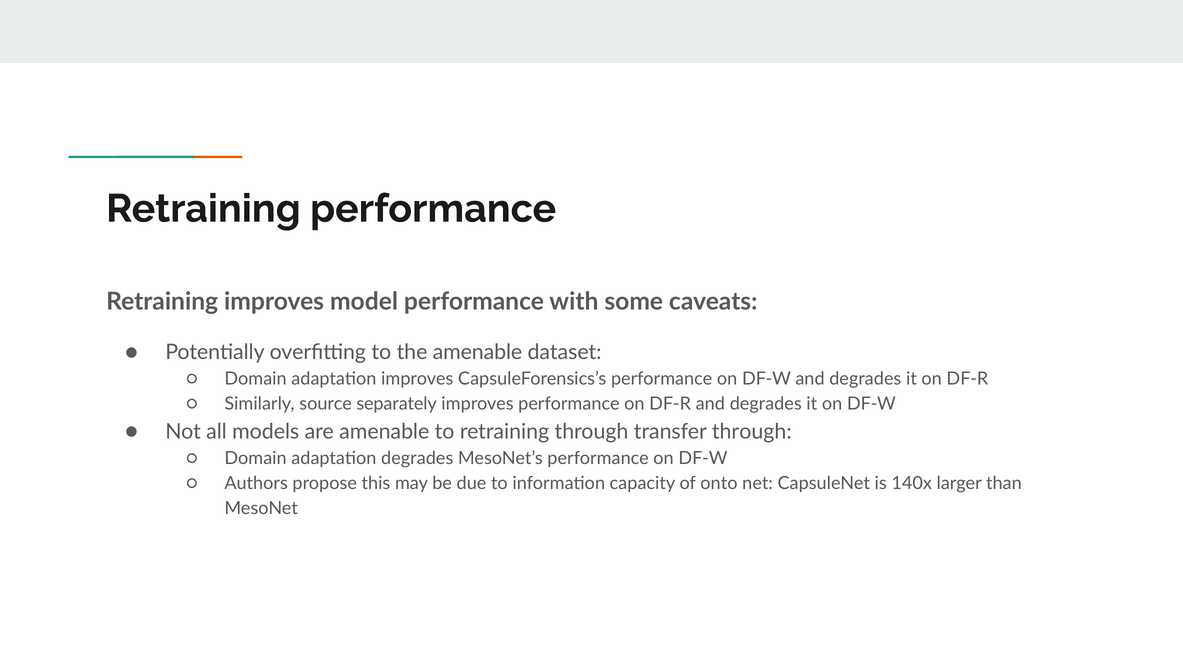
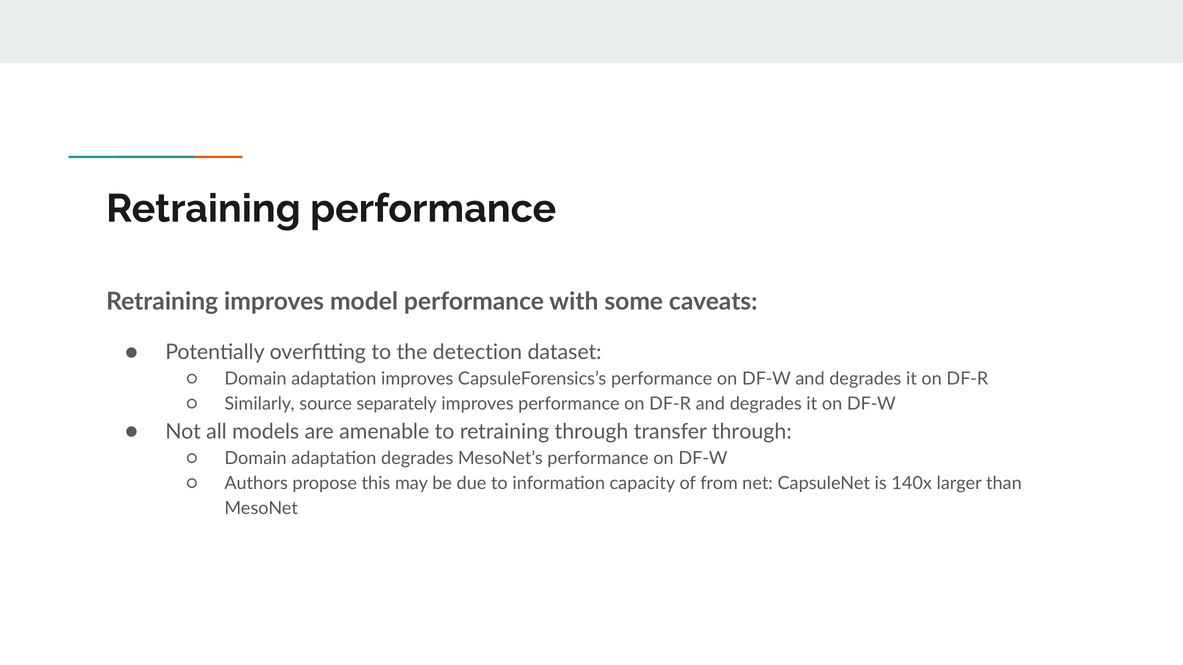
the amenable: amenable -> detection (477, 353)
onto: onto -> from (719, 484)
